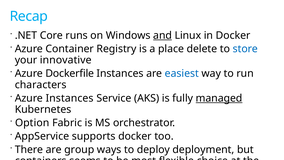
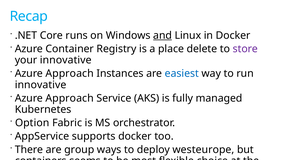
store colour: blue -> purple (245, 49)
Dockerfile: Dockerfile -> Approach (70, 73)
characters: characters -> innovative (41, 85)
Instances: Instances -> Approach (70, 98)
managed underline: present -> none (219, 98)
deployment: deployment -> westeurope (203, 149)
